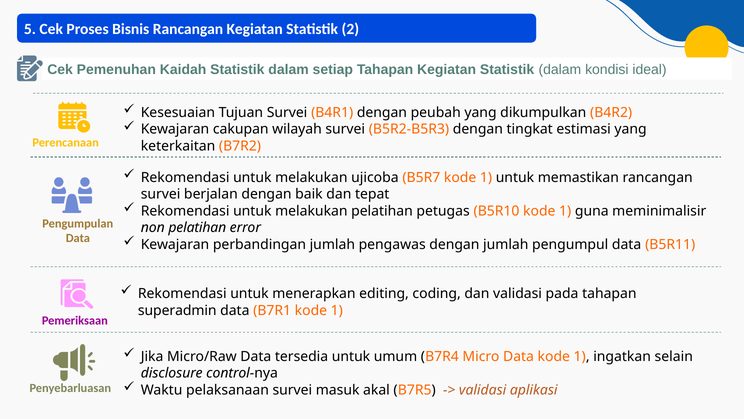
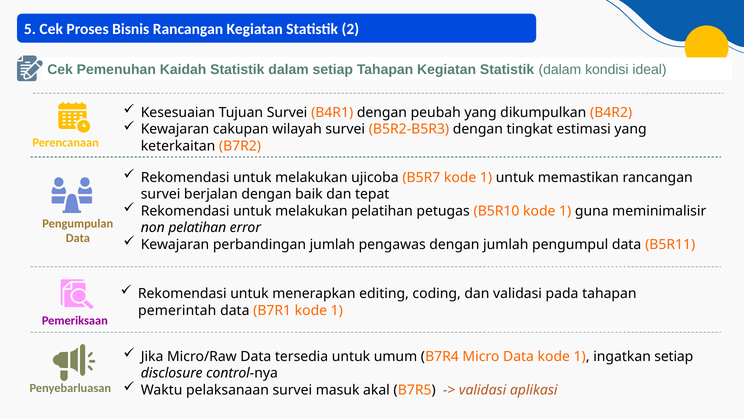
superadmin: superadmin -> pemerintah (177, 311)
ingatkan selain: selain -> setiap (674, 357)
